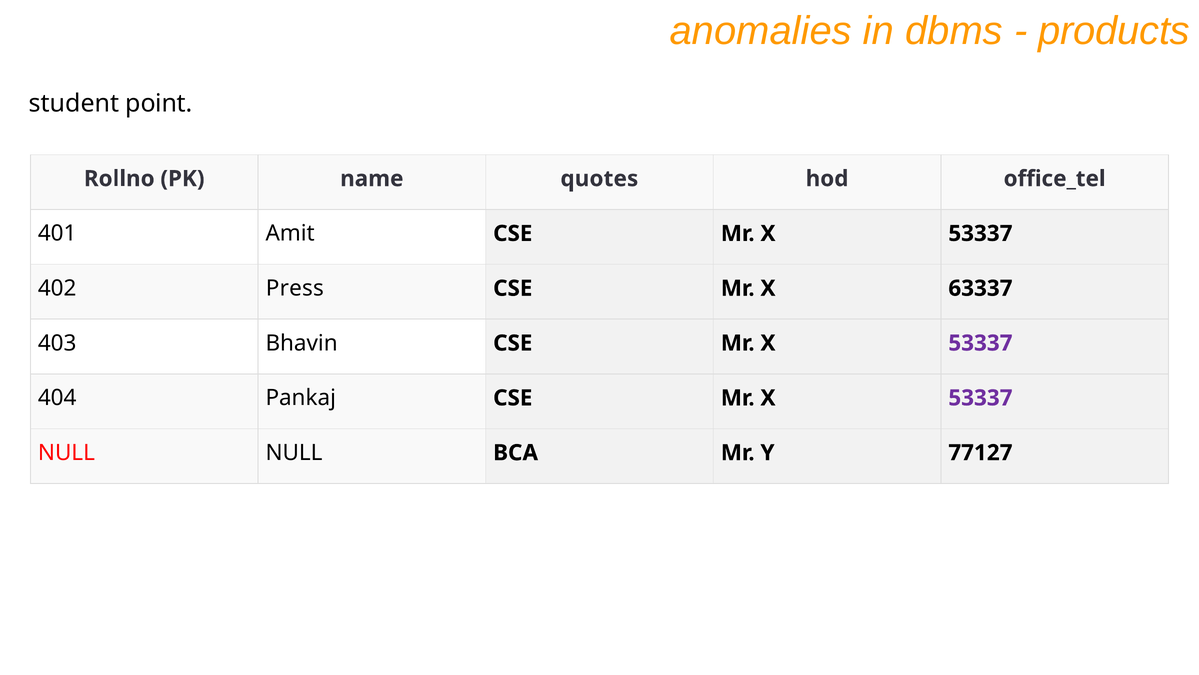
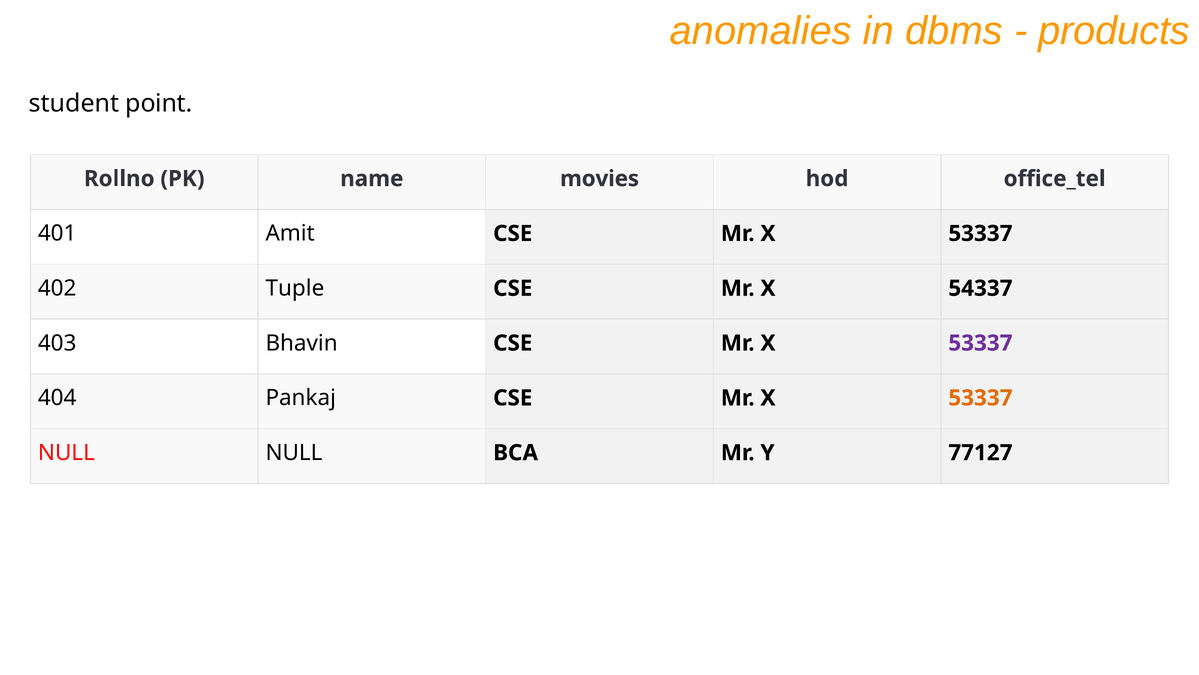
quotes: quotes -> movies (600, 179)
Press: Press -> Tuple (295, 288)
63337: 63337 -> 54337 (980, 288)
53337 colour: purple -> orange (980, 398)
